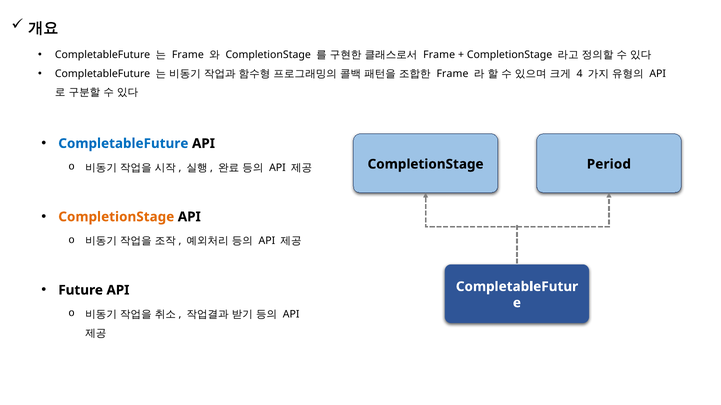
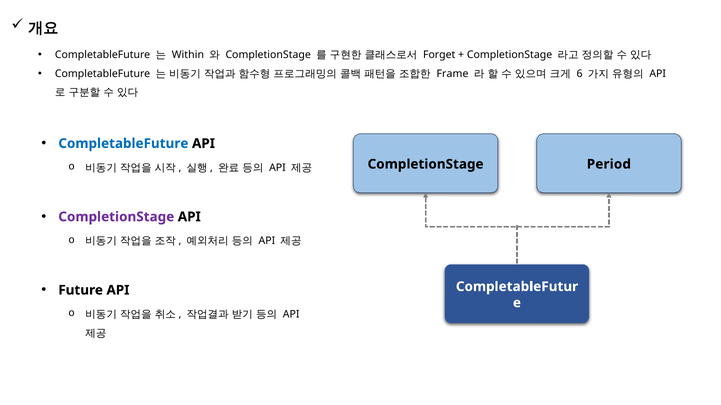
Frame: Frame -> Within (188, 55)
Frame: Frame -> Forget (439, 55)
4: 4 -> 6 (580, 74)
CompletionStage colour: orange -> purple (116, 217)
